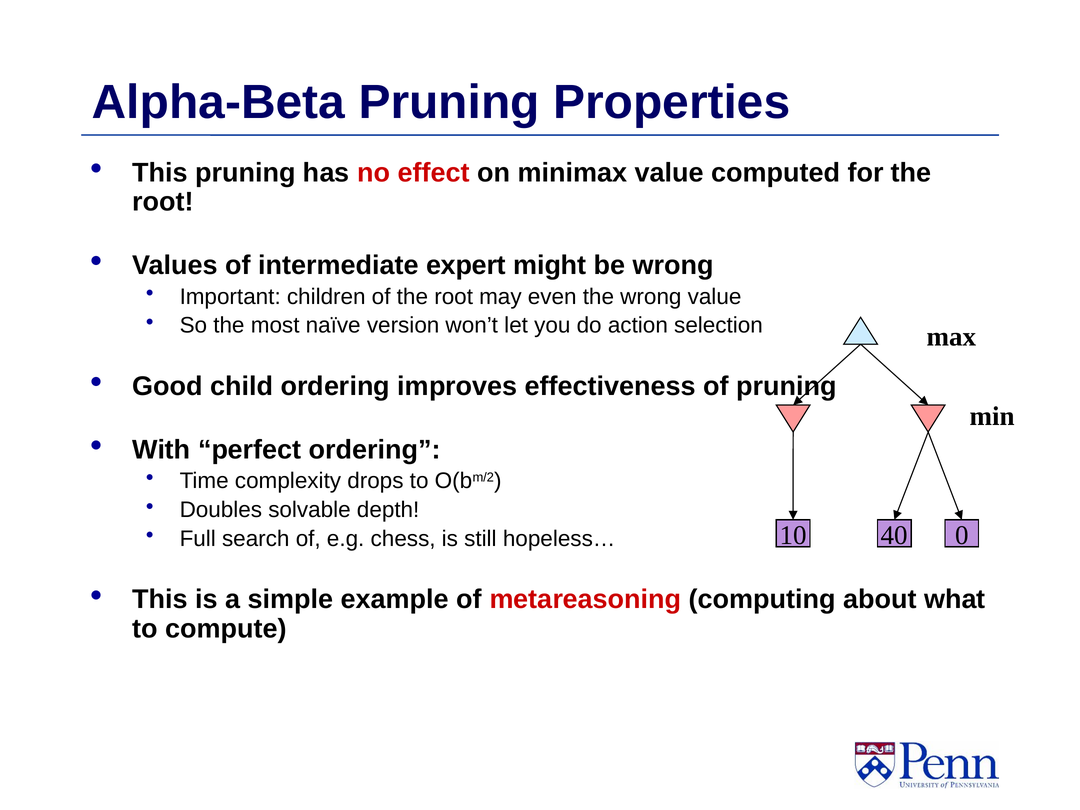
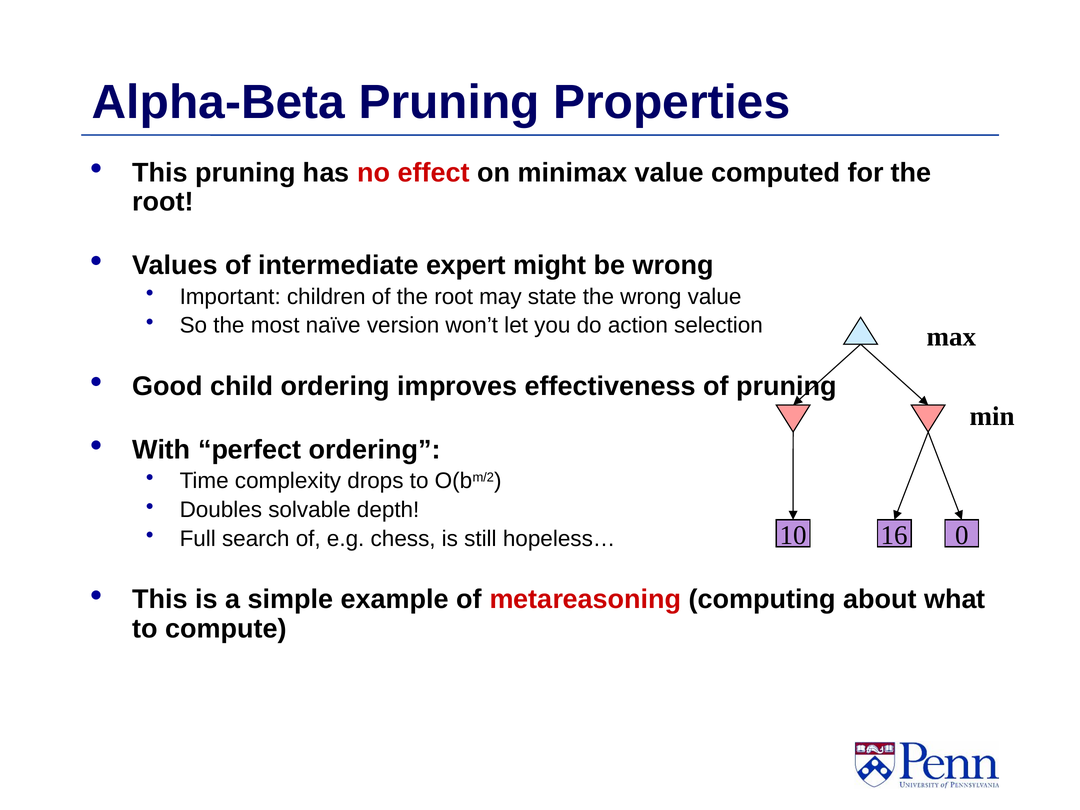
even: even -> state (552, 297)
40: 40 -> 16 (894, 535)
